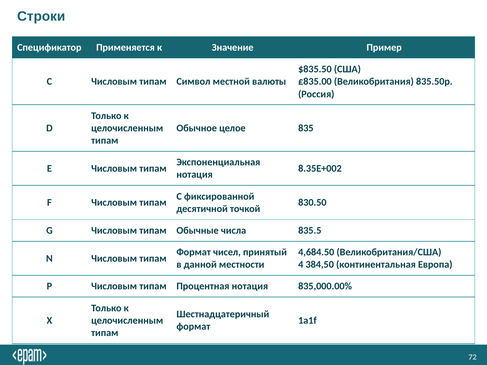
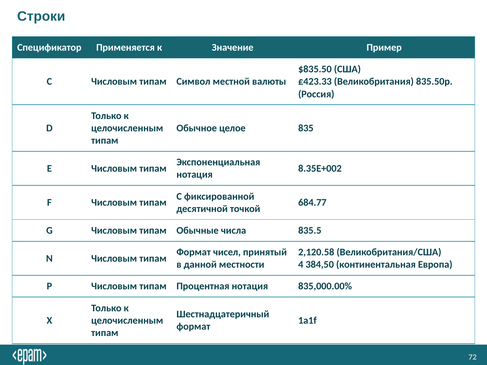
£835.00: £835.00 -> £423.33 (315, 82)
830.50: 830.50 -> 684.77 (312, 203)
4,684.50: 4,684.50 -> 2,120.58 (316, 252)
